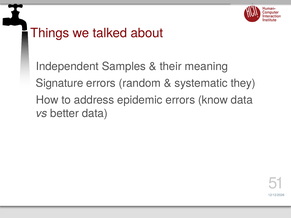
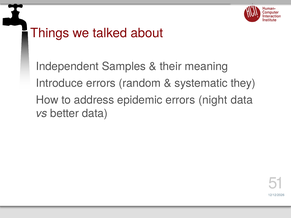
Signature: Signature -> Introduce (59, 83)
know: know -> night (213, 100)
